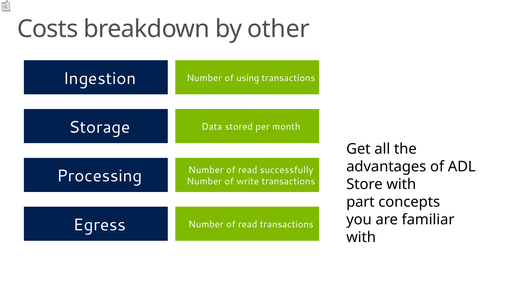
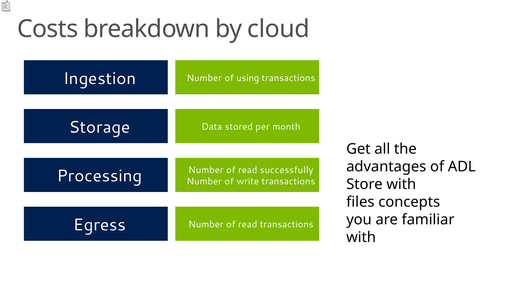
other: other -> cloud (278, 29)
part: part -> files (360, 202)
